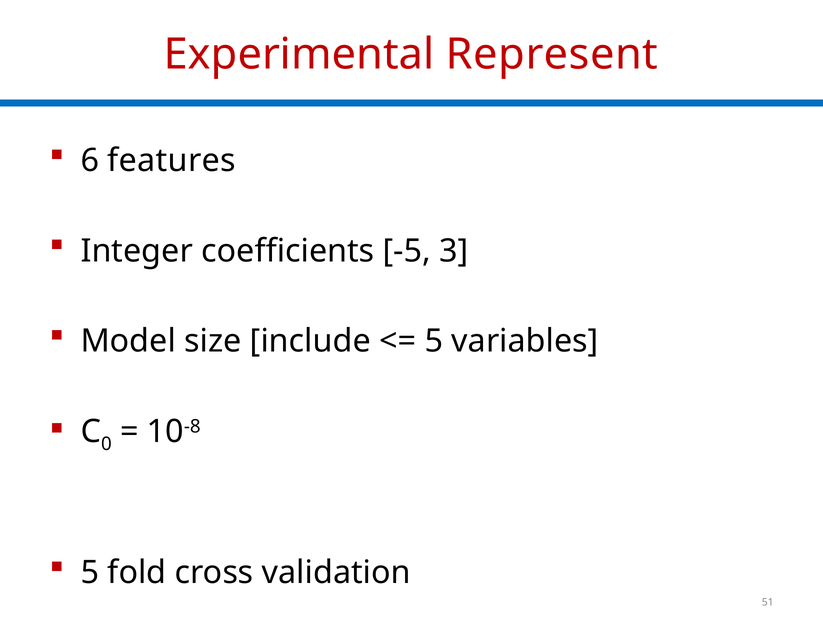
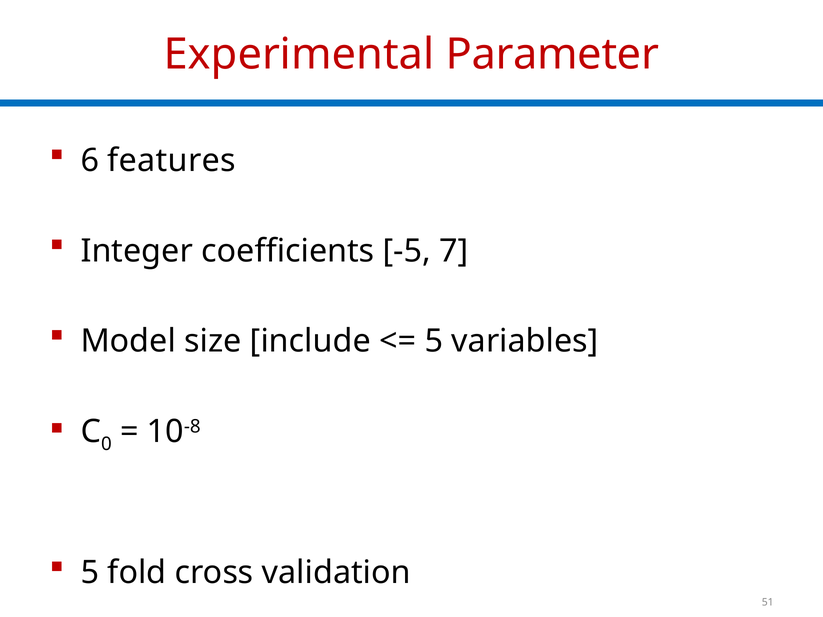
Represent: Represent -> Parameter (552, 54)
3: 3 -> 7 (454, 251)
